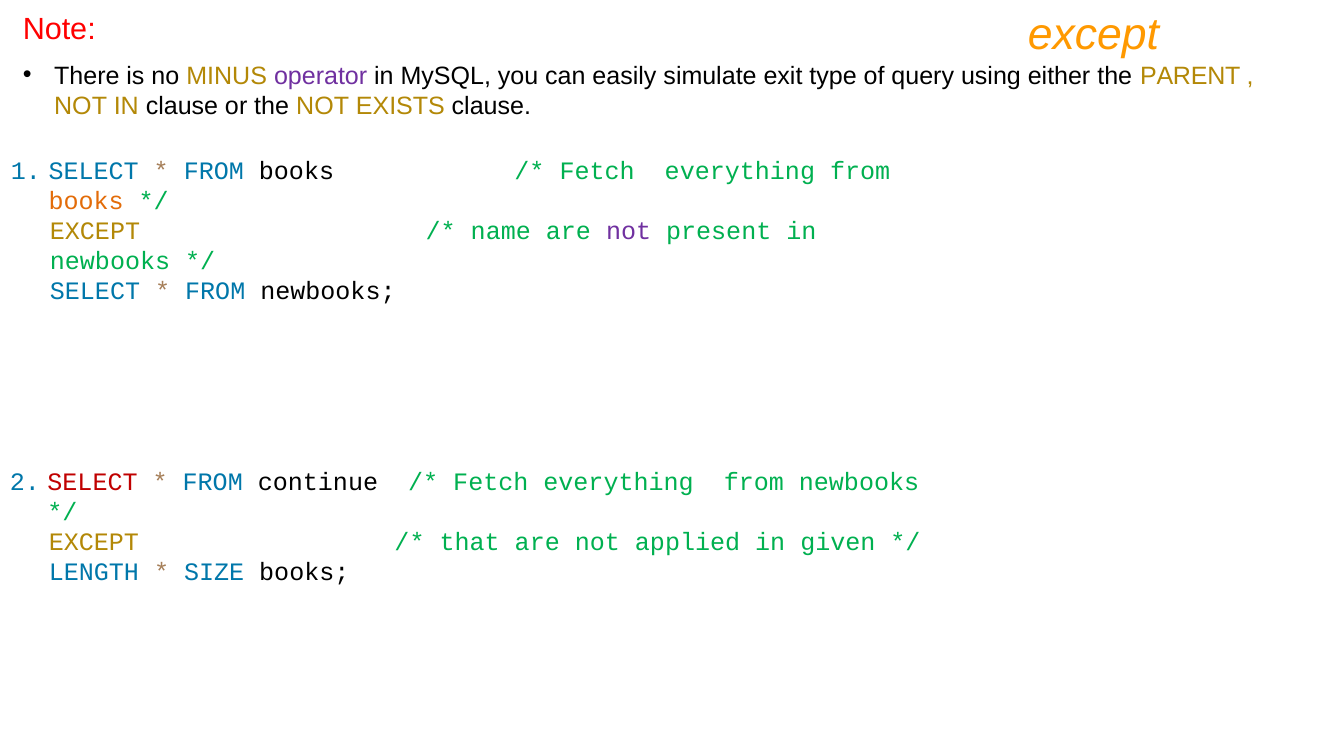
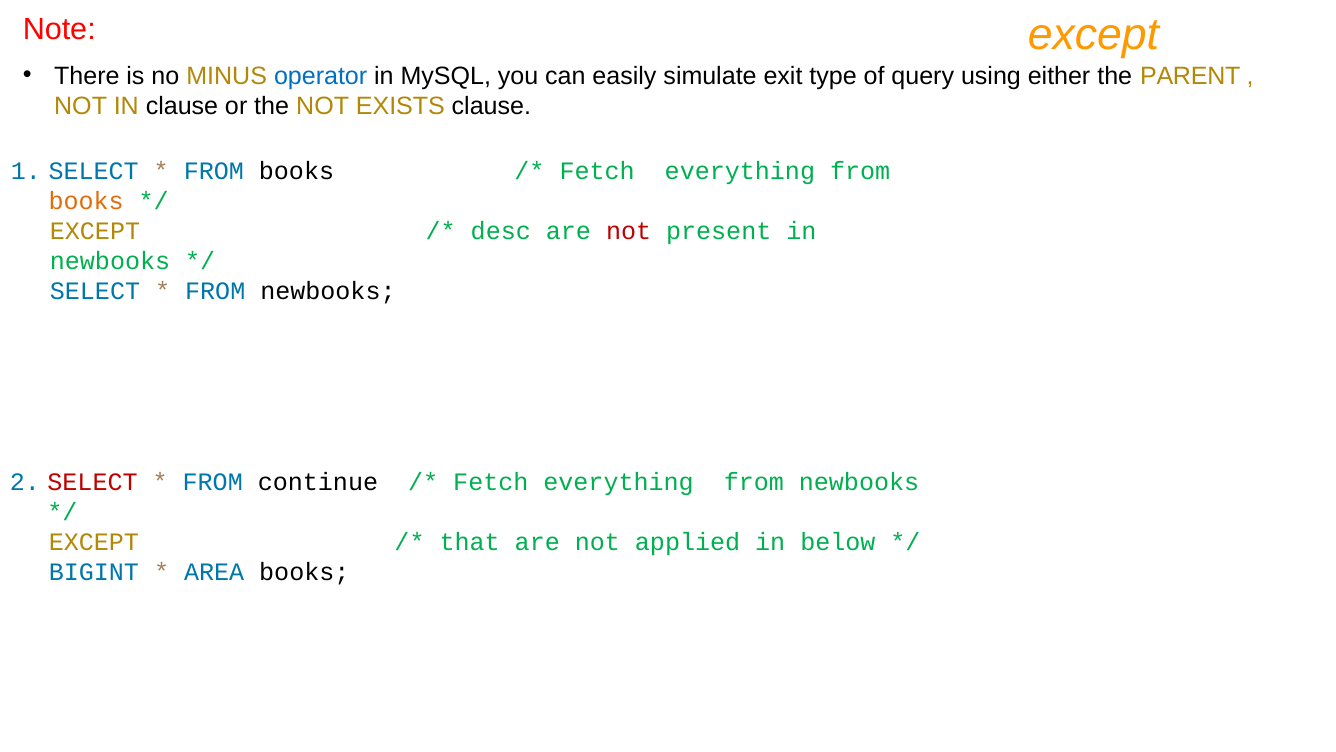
operator colour: purple -> blue (321, 76)
name: name -> desc (501, 231)
not colour: purple -> red (629, 231)
given: given -> below (838, 542)
LENGTH: LENGTH -> BIGINT (94, 572)
SIZE: SIZE -> AREA (214, 572)
